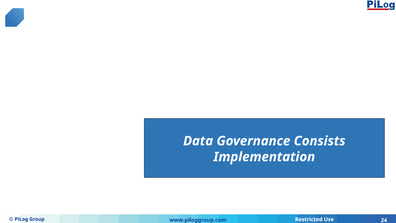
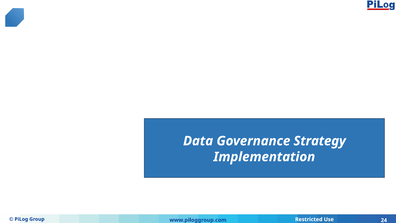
Consists: Consists -> Strategy (320, 141)
